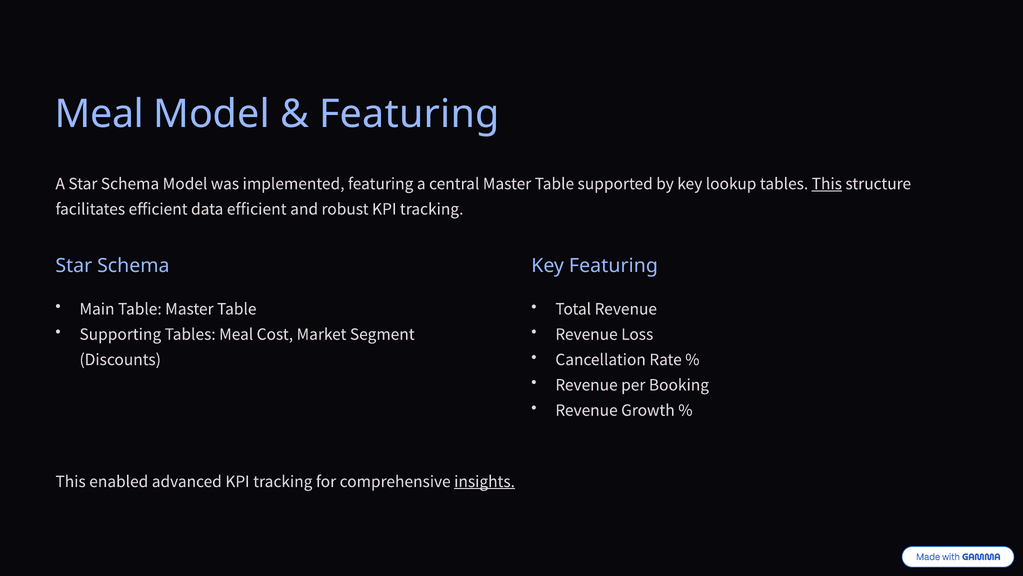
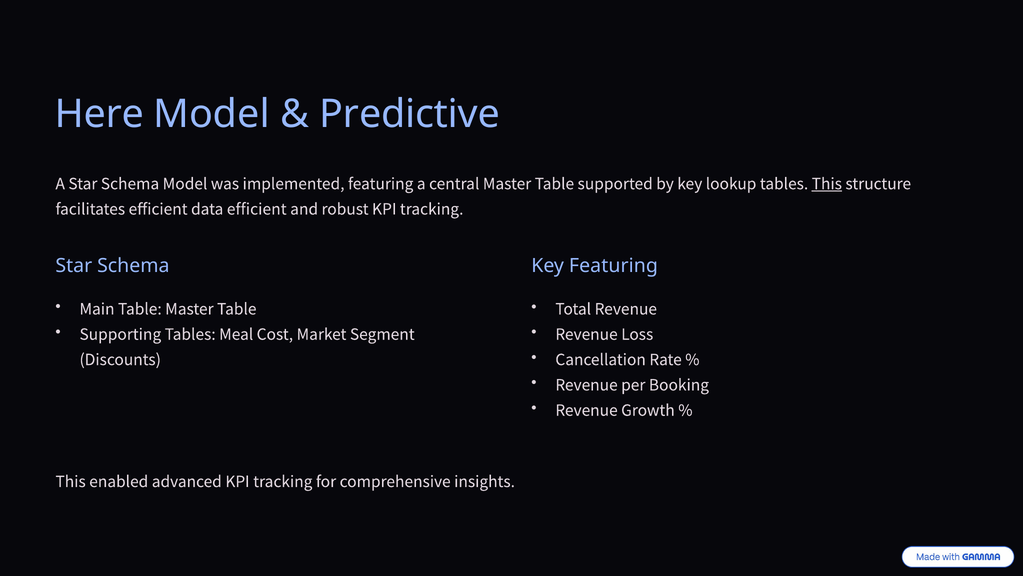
Meal: Meal -> Here (99, 114)
Featuring: Featuring -> Predictive (410, 114)
insights underline: present -> none (485, 481)
